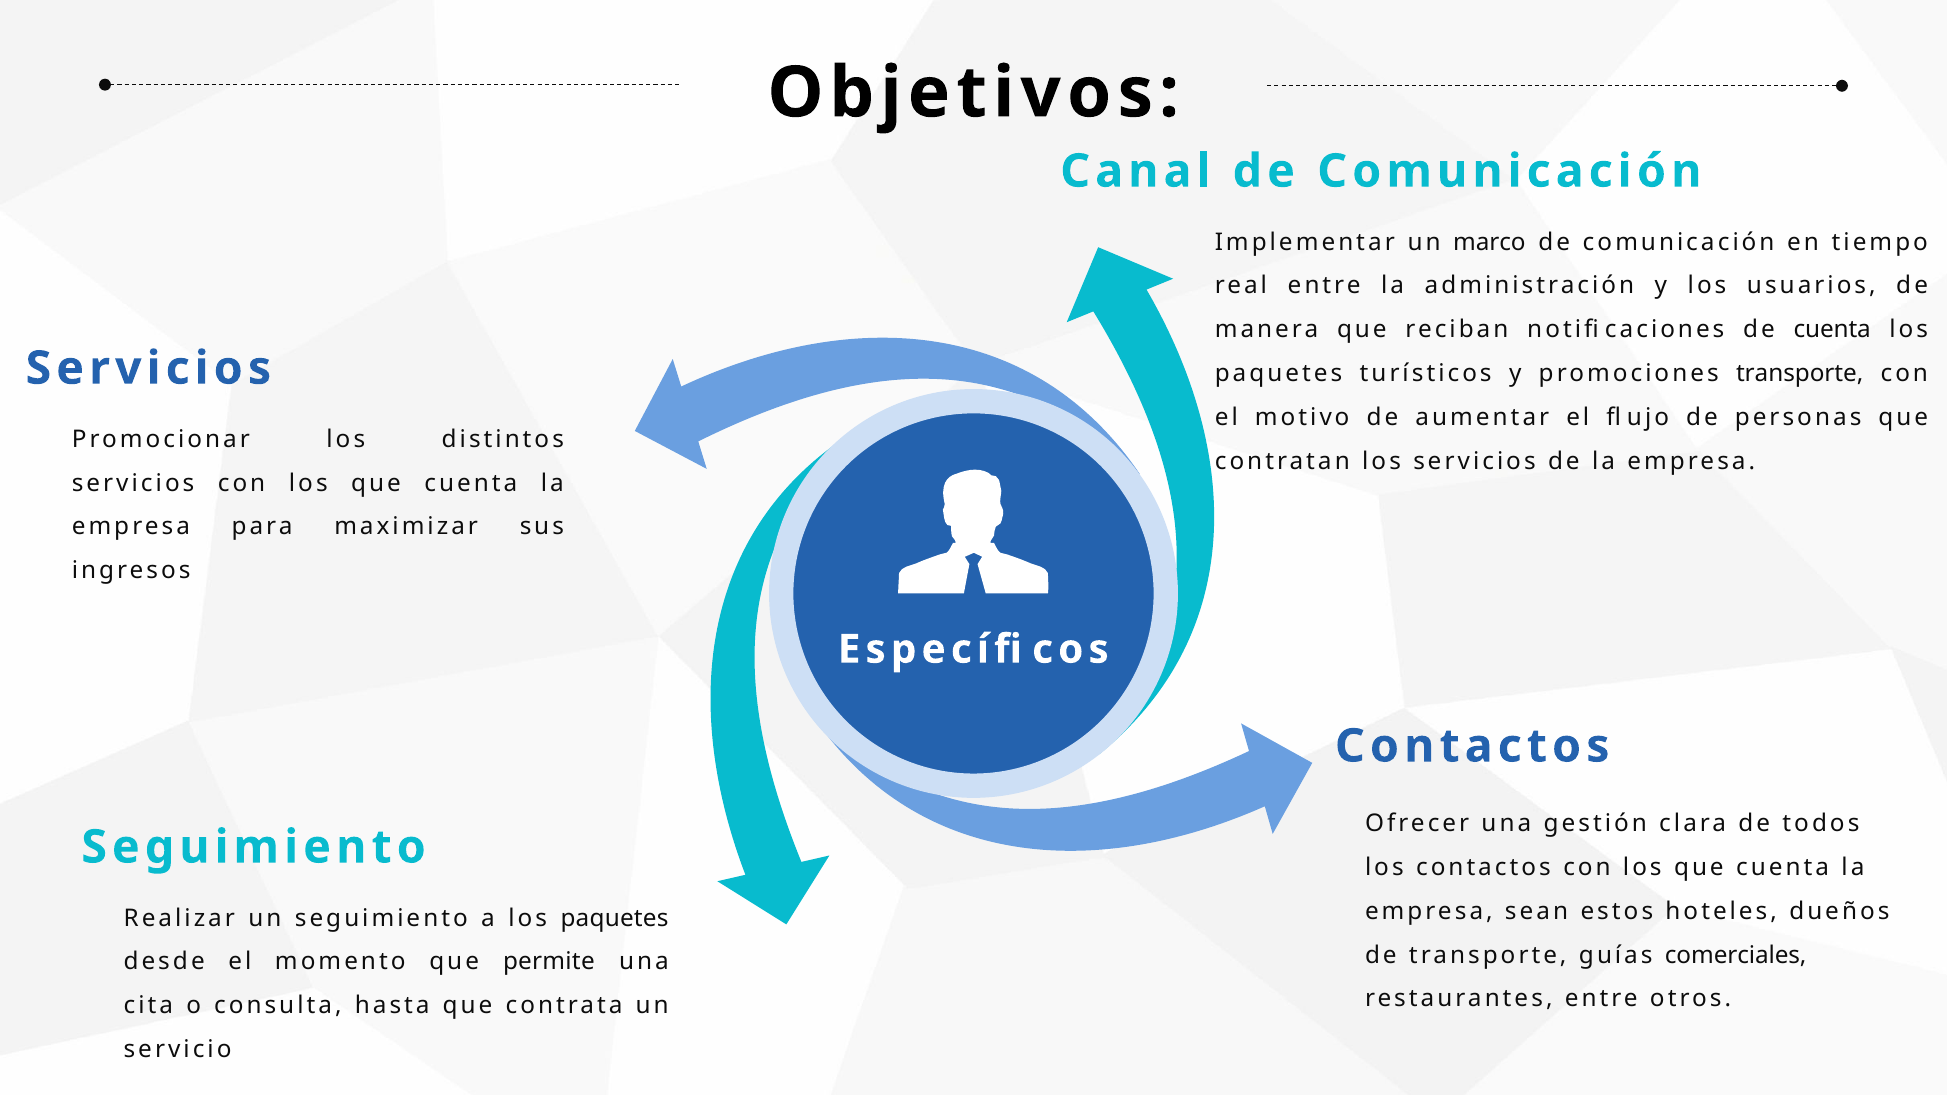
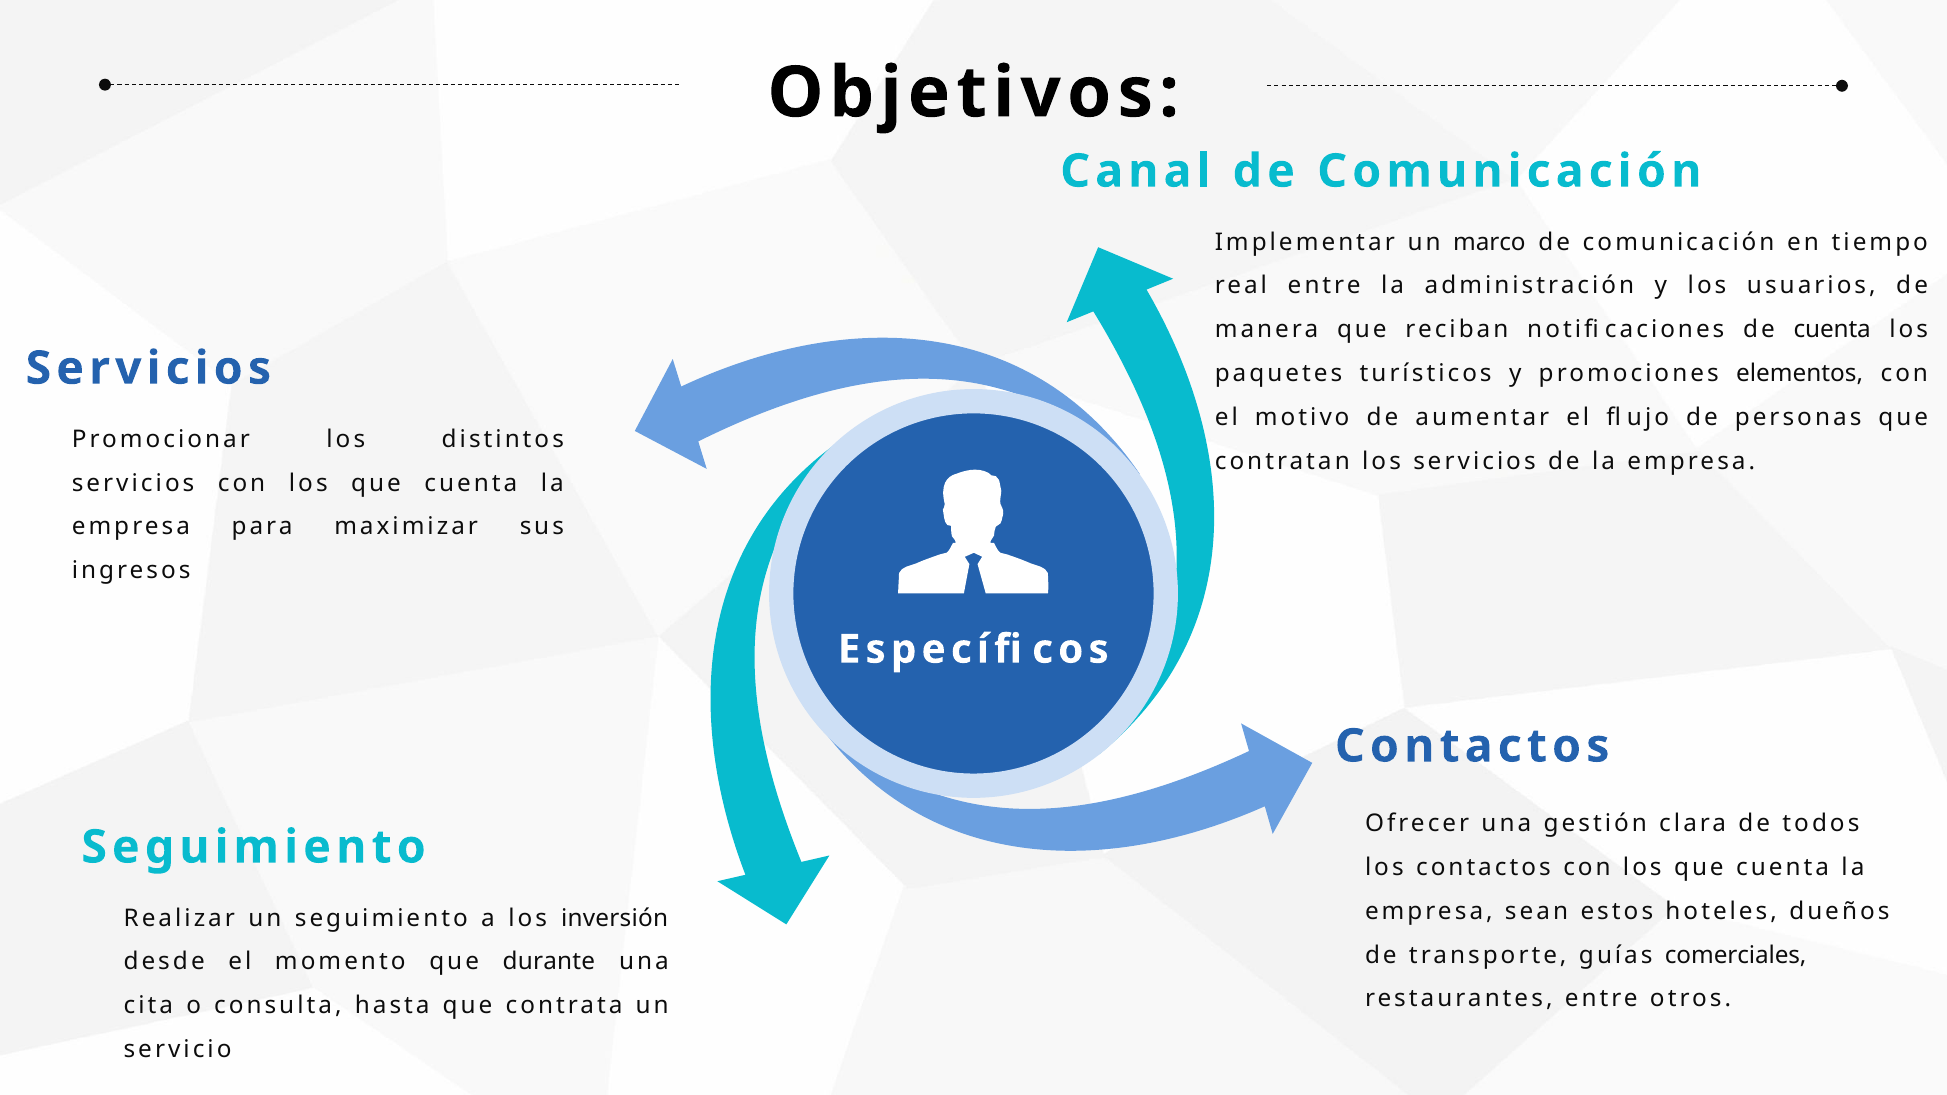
promociones transporte: transporte -> elementos (1800, 374)
a los paquetes: paquetes -> inversión (615, 918)
permite: permite -> durante (549, 962)
